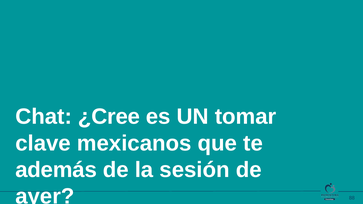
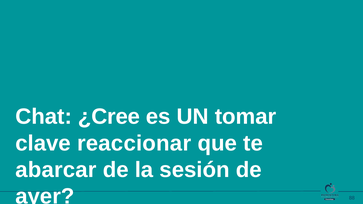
mexicanos: mexicanos -> reaccionar (134, 143)
además: además -> abarcar (56, 170)
